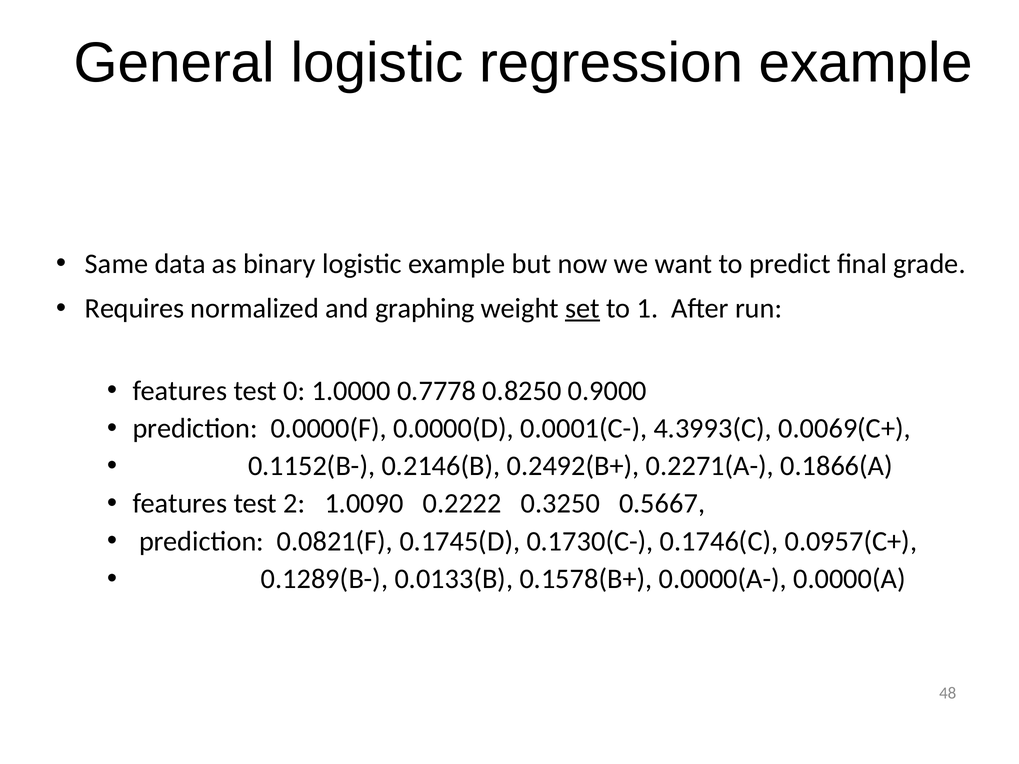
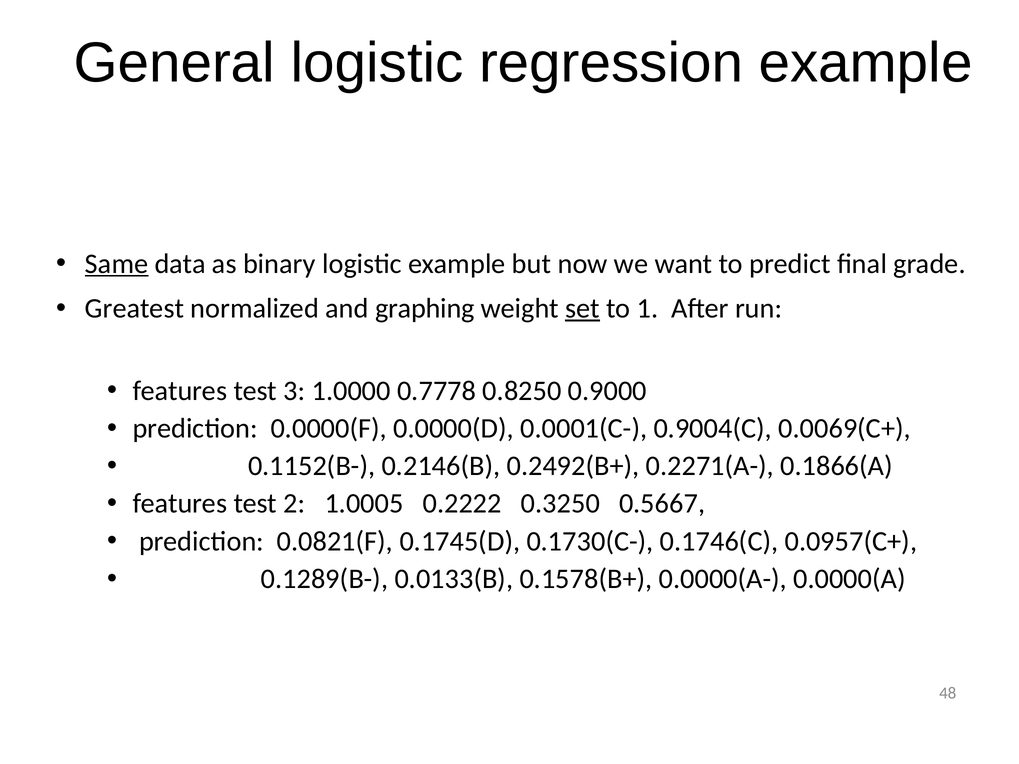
Same underline: none -> present (117, 264)
Requires: Requires -> Greatest (134, 309)
0: 0 -> 3 (294, 391)
4.3993(C: 4.3993(C -> 0.9004(C (713, 429)
1.0090: 1.0090 -> 1.0005 (364, 504)
